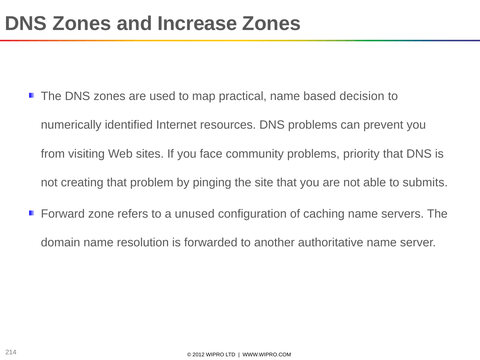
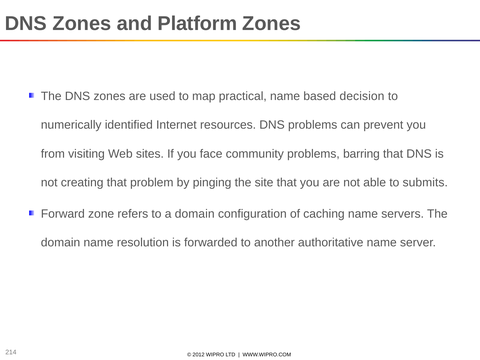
Increase: Increase -> Platform (197, 23)
priority: priority -> barring (361, 154)
a unused: unused -> domain (195, 214)
